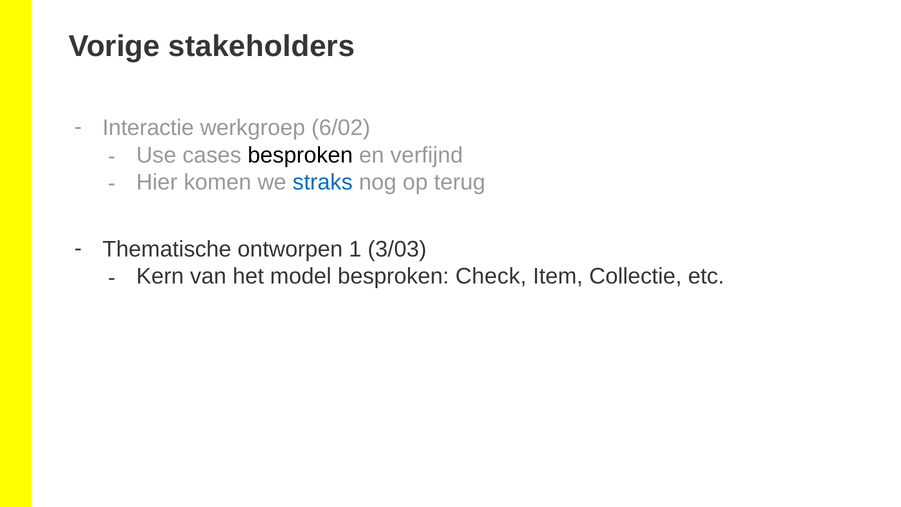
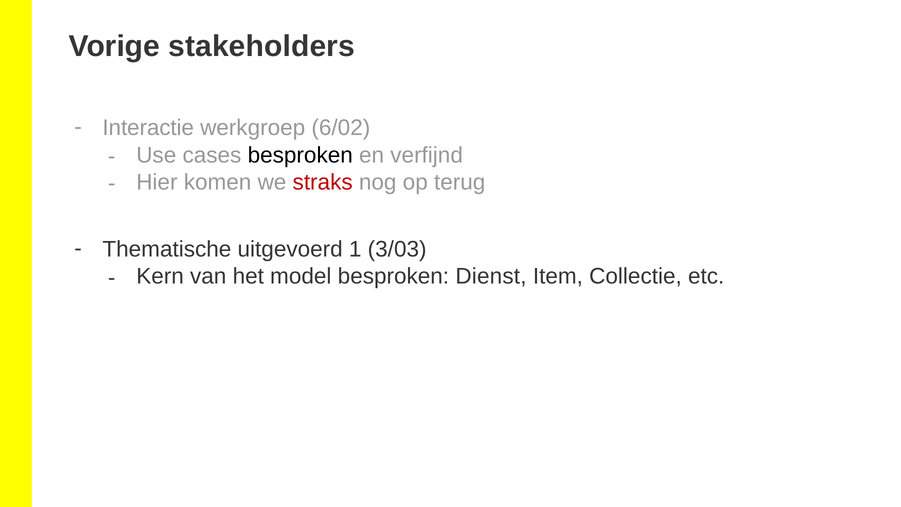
straks colour: blue -> red (323, 182)
ontworpen: ontworpen -> uitgevoerd (290, 249)
Check: Check -> Dienst (491, 276)
